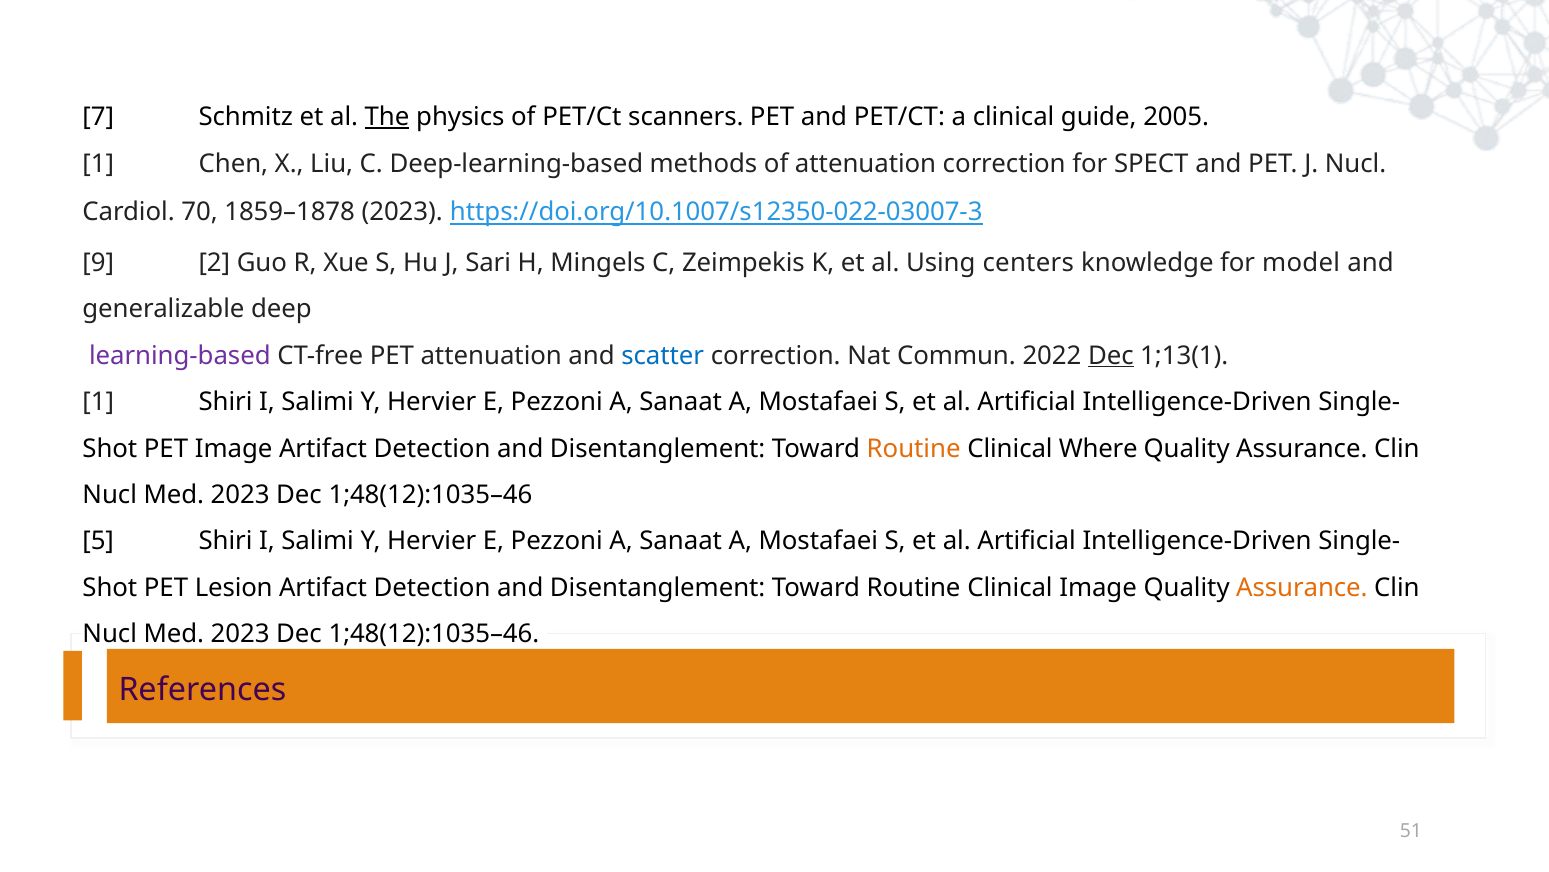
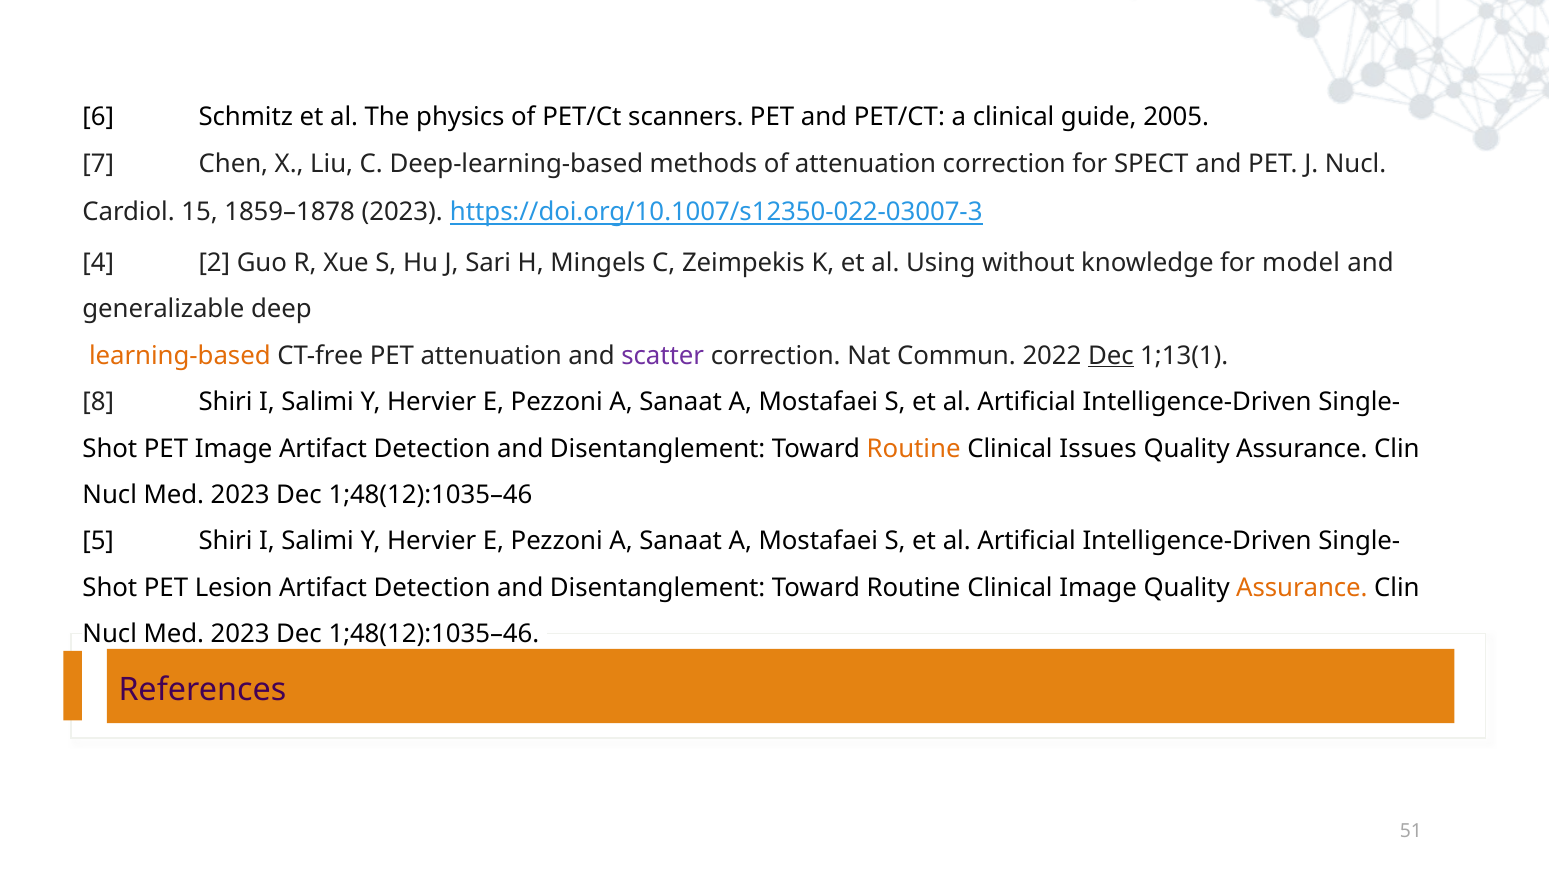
7: 7 -> 6 (98, 117)
The underline: present -> none (387, 117)
1: 1 -> 7 (98, 163)
70: 70 -> 15 (200, 212)
9: 9 -> 4 (98, 262)
centers: centers -> without (1028, 262)
learning-based colour: purple -> orange (180, 355)
scatter colour: blue -> purple (663, 355)
1: 1 -> 8 (98, 402)
Where: Where -> Issues (1098, 448)
